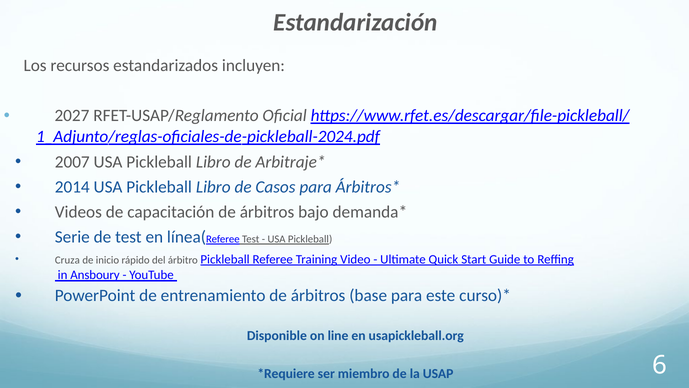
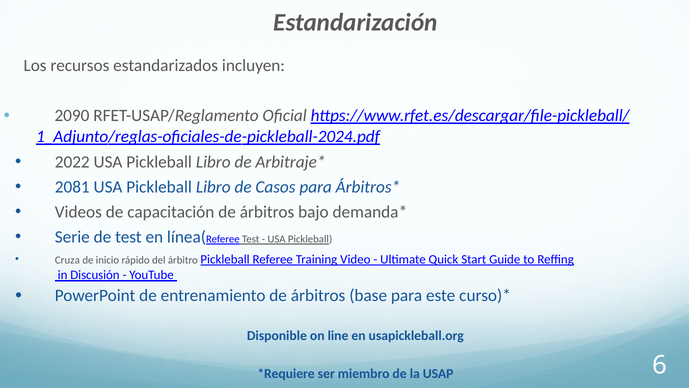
2027: 2027 -> 2090 (72, 116)
2007: 2007 -> 2022 (72, 162)
2014: 2014 -> 2081 (72, 187)
Ansboury: Ansboury -> Discusión (95, 275)
